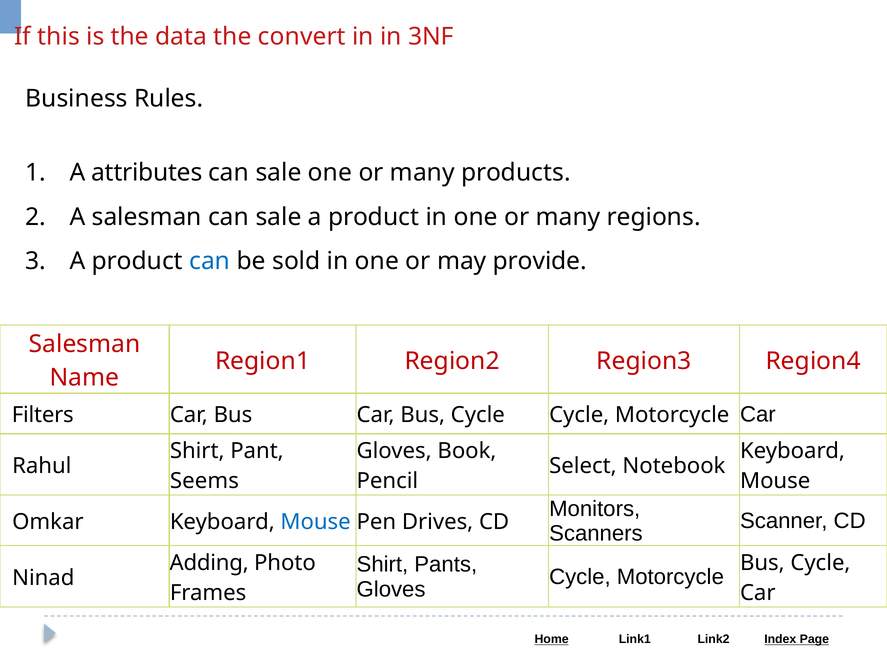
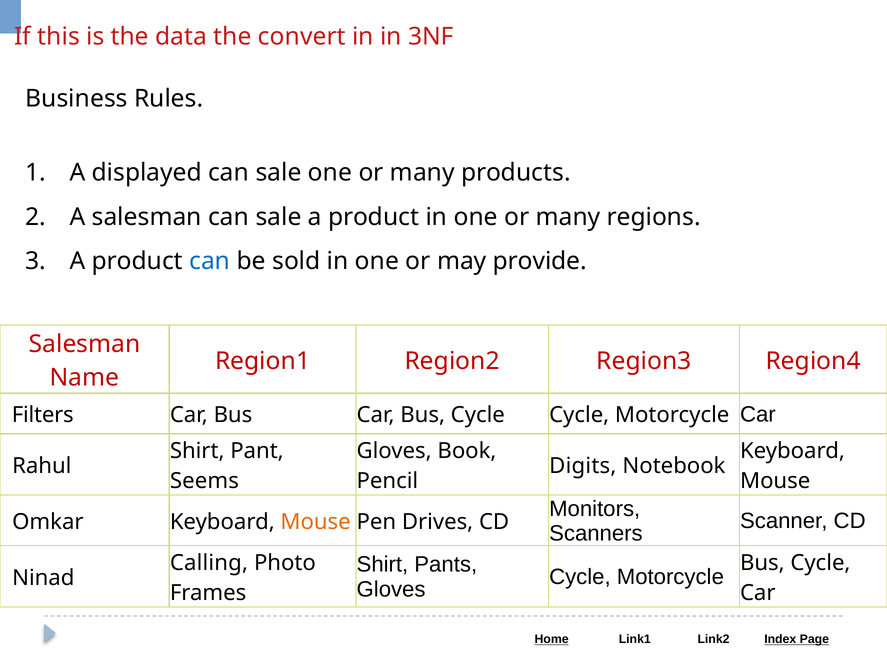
attributes: attributes -> displayed (147, 173)
Select: Select -> Digits (583, 466)
Mouse colour: blue -> orange (316, 522)
Adding: Adding -> Calling (209, 563)
